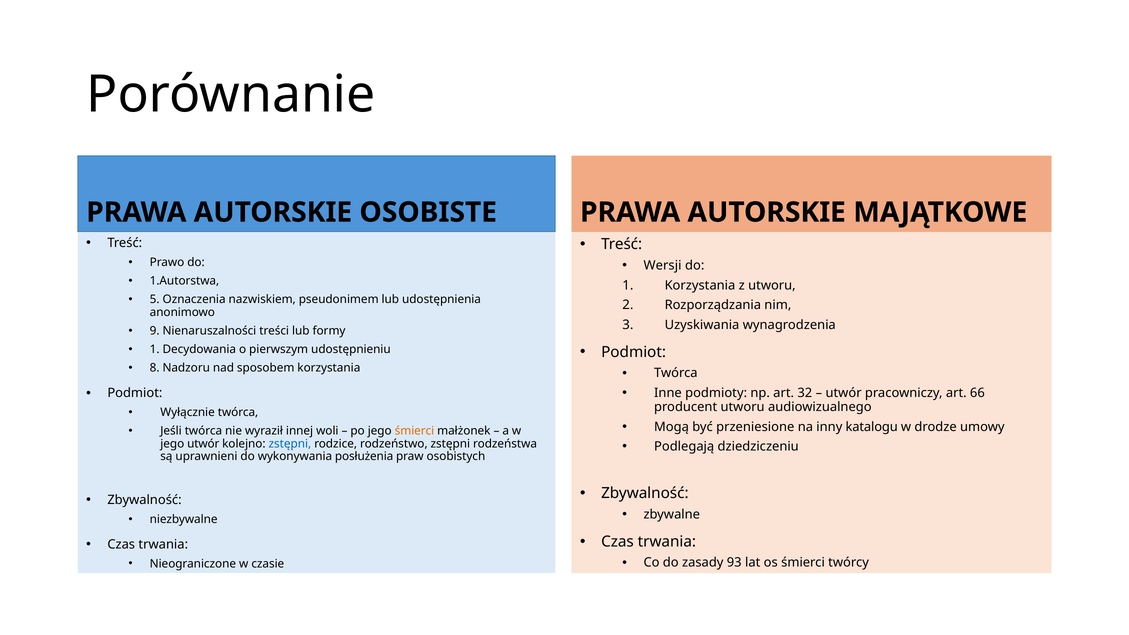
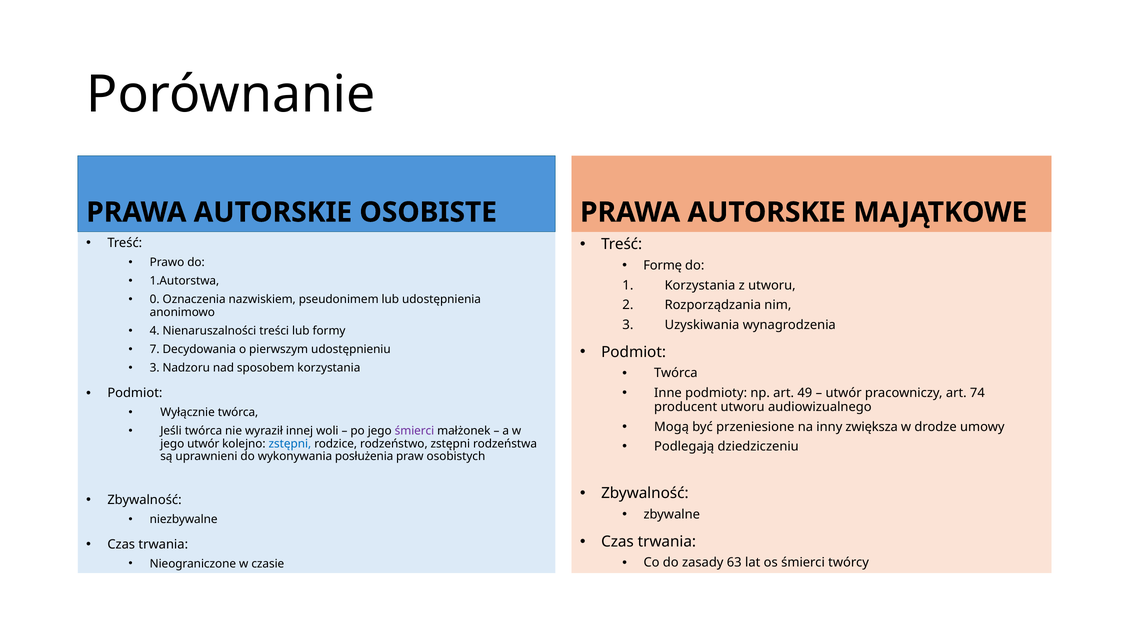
Wersji: Wersji -> Formę (663, 266)
5: 5 -> 0 (155, 300)
9: 9 -> 4 (155, 331)
1: 1 -> 7 (155, 349)
8: 8 -> 3 (155, 368)
32: 32 -> 49 (805, 393)
66: 66 -> 74 (977, 393)
katalogu: katalogu -> zwiększa (872, 427)
śmierci colour: orange -> purple (414, 431)
93: 93 -> 63 (734, 563)
